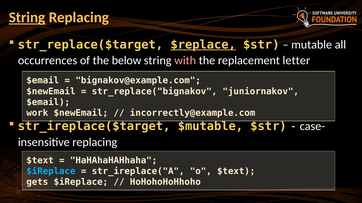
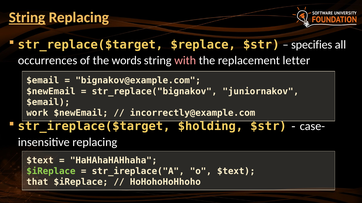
$replace underline: present -> none (203, 45)
mutable: mutable -> specifies (312, 45)
below: below -> words (127, 61)
$mutable: $mutable -> $holding (210, 127)
$iReplace colour: light blue -> light green (51, 172)
gets: gets -> that (37, 183)
